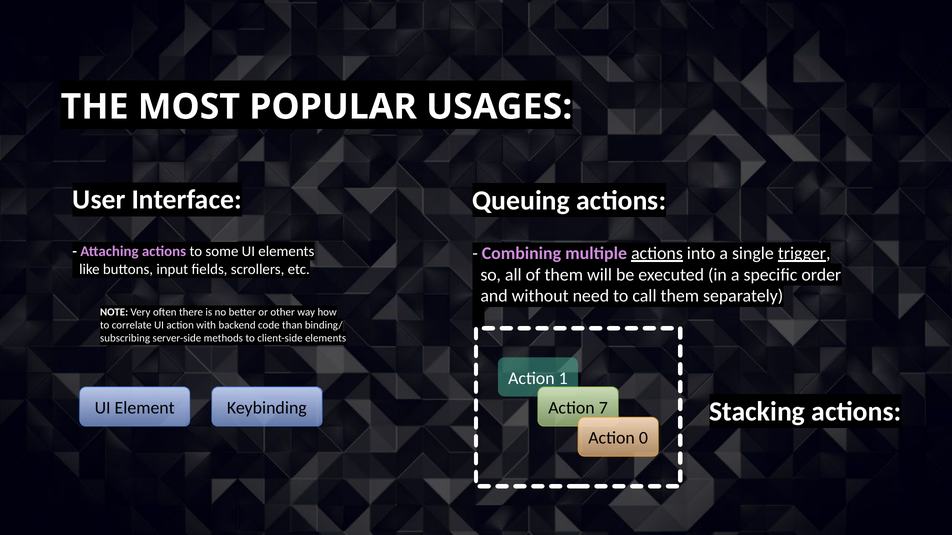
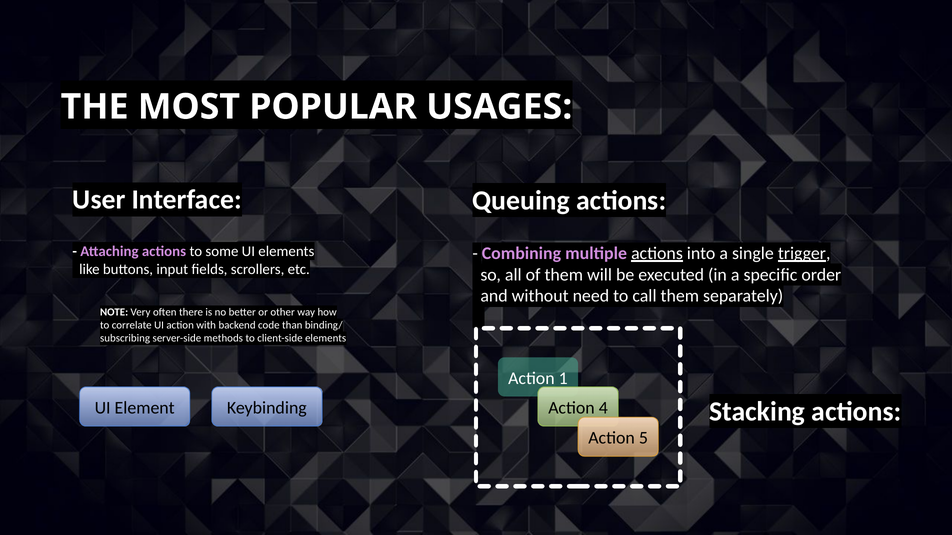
7: 7 -> 4 (603, 408)
0: 0 -> 5 (643, 438)
